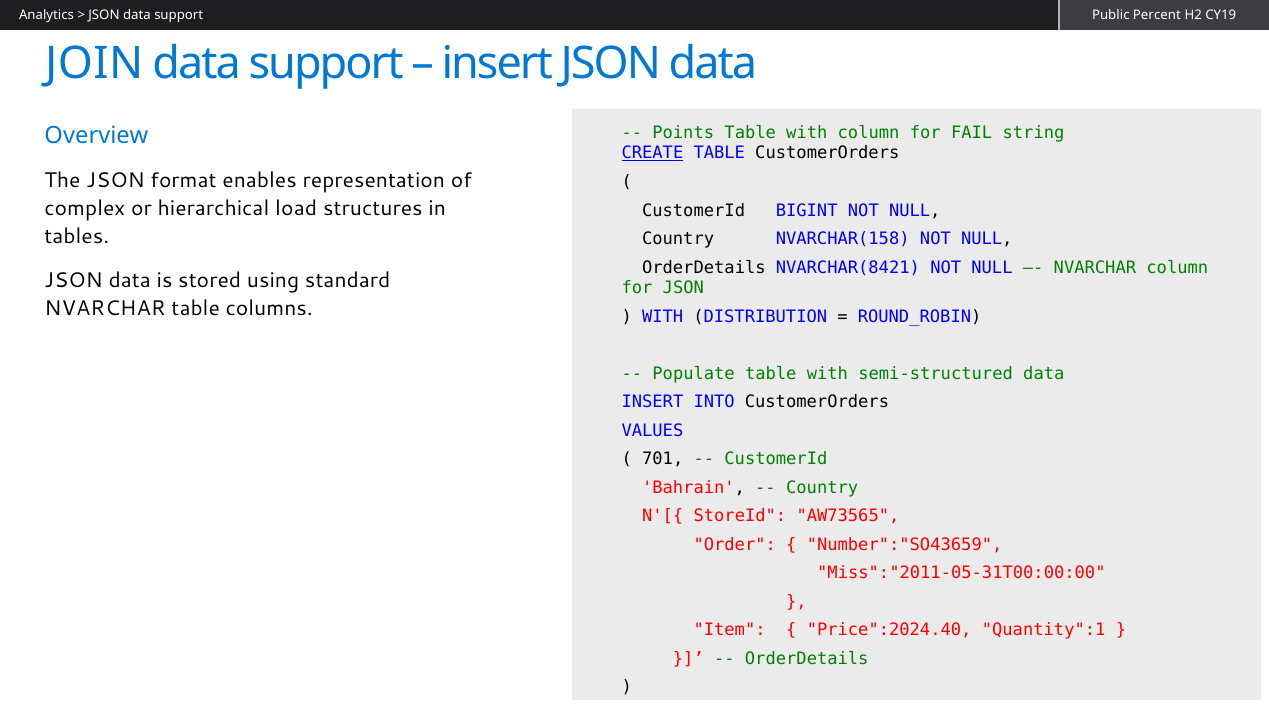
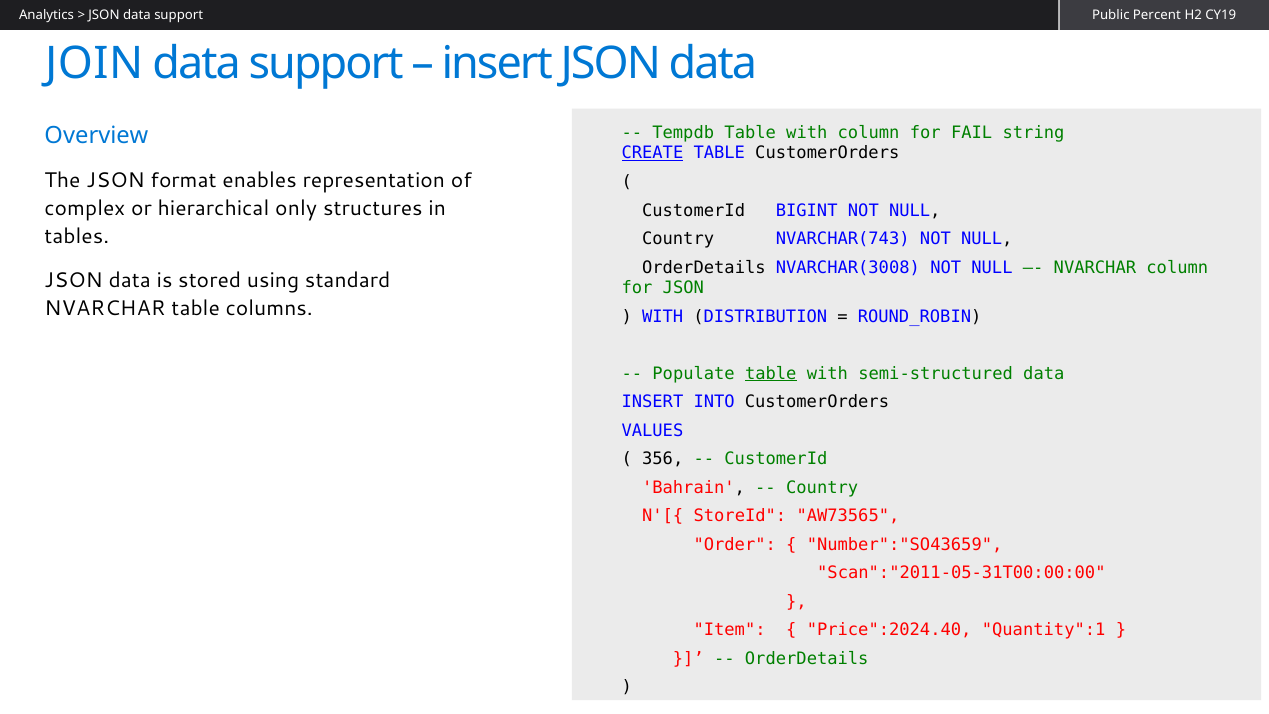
Points: Points -> Tempdb (683, 133)
load: load -> only (296, 208)
NVARCHAR(158: NVARCHAR(158 -> NVARCHAR(743 (843, 239)
NVARCHAR(8421: NVARCHAR(8421 -> NVARCHAR(3008 (848, 267)
table underline: none -> present (771, 373)
701: 701 -> 356 (663, 459)
Miss":"2011-05-31T00:00:00: Miss":"2011-05-31T00:00:00 -> Scan":"2011-05-31T00:00:00 (961, 573)
